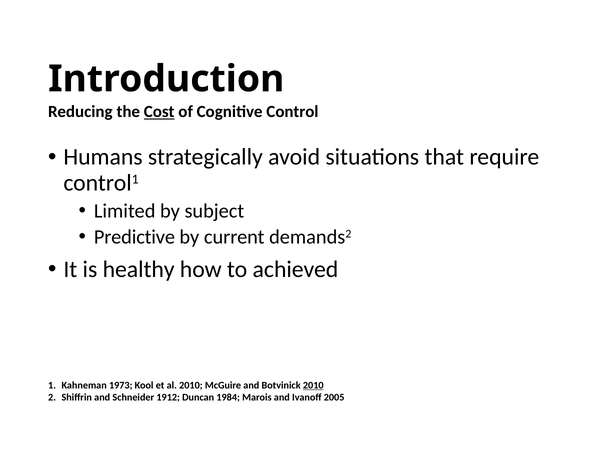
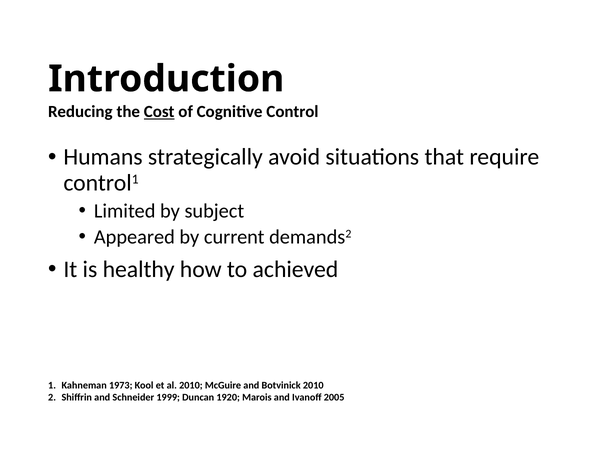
Predictive: Predictive -> Appeared (134, 237)
2010 underline: present -> none (313, 385)
1912: 1912 -> 1999 (168, 398)
1984: 1984 -> 1920 (228, 398)
